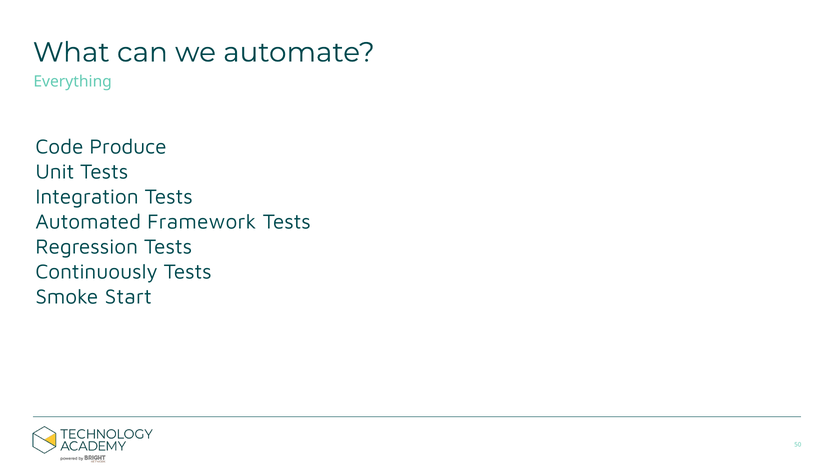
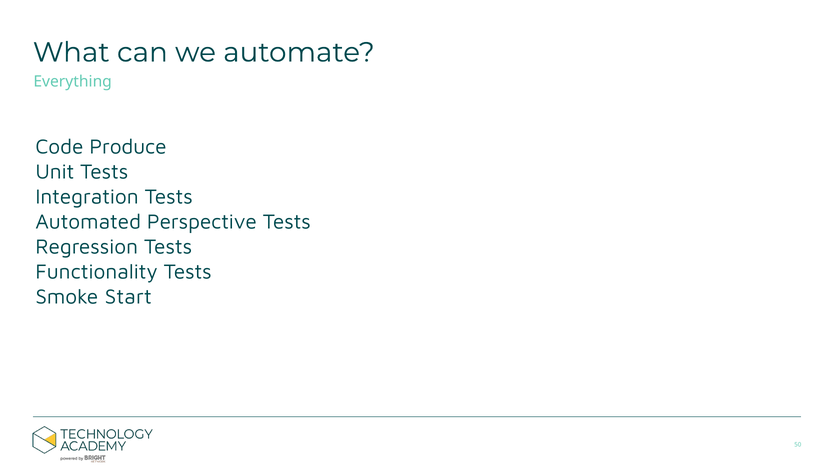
Framework: Framework -> Perspective (202, 222)
Continuously: Continuously -> Functionality (97, 272)
